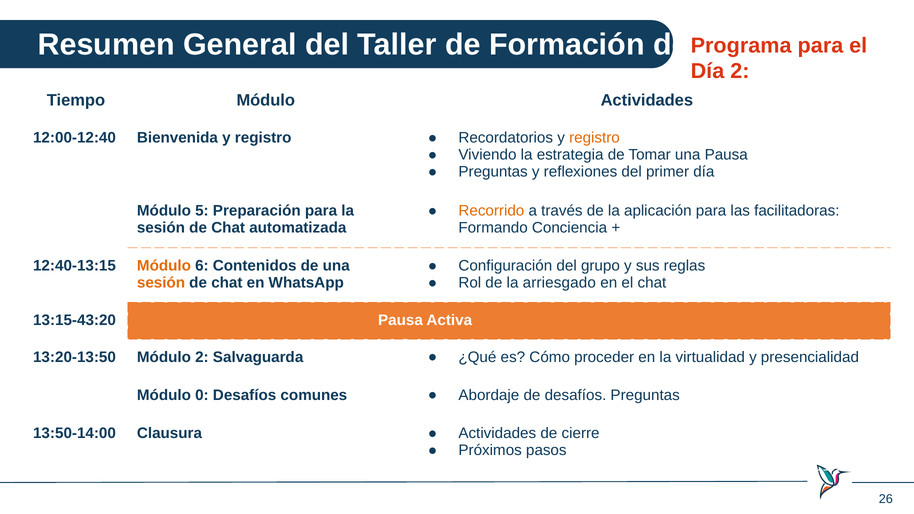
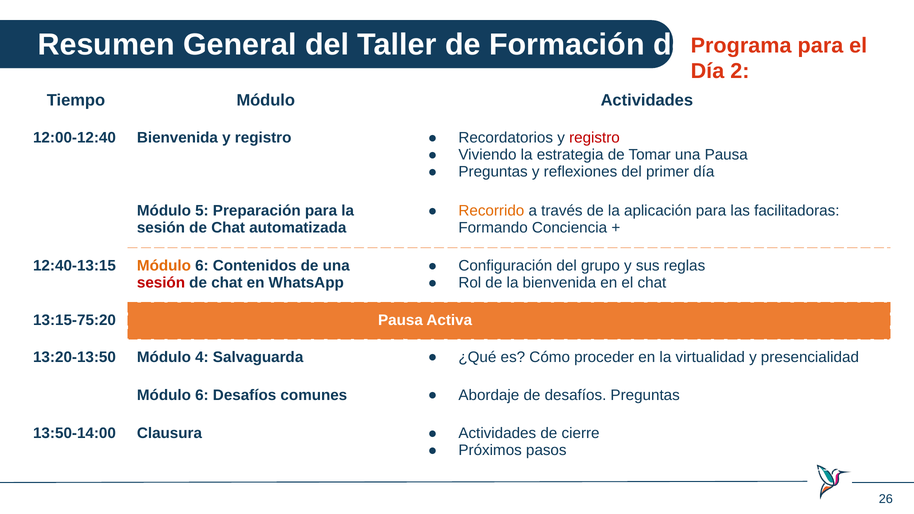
registro colour: orange -> red (594, 138)
la arriesgado: arriesgado -> bienvenida (559, 283)
sesión colour: orange -> red (161, 283)
13:15-43:20: 13:15-43:20 -> 13:15-75:20 (75, 321)
Módulo 2: 2 -> 4 (202, 357)
0: 0 -> 6 (202, 395)
